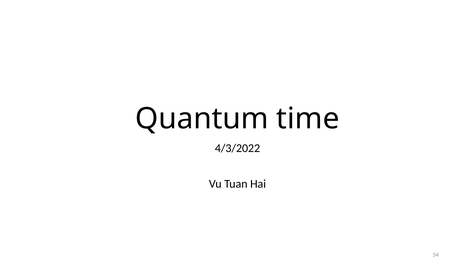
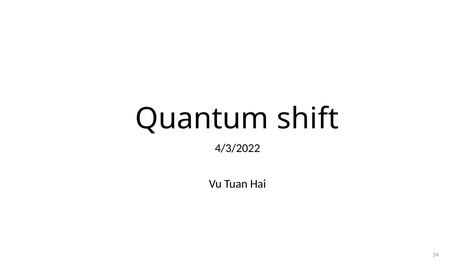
time: time -> shift (308, 119)
